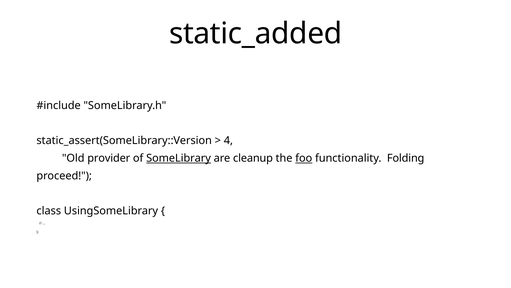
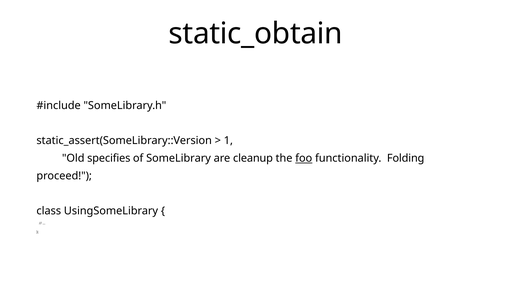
static_added: static_added -> static_obtain (256, 33)
4: 4 -> 1 (228, 140)
provider: provider -> specifies (109, 158)
SomeLibrary underline: present -> none (179, 158)
